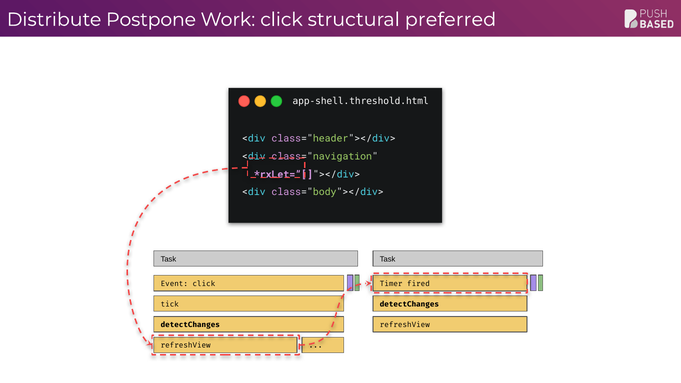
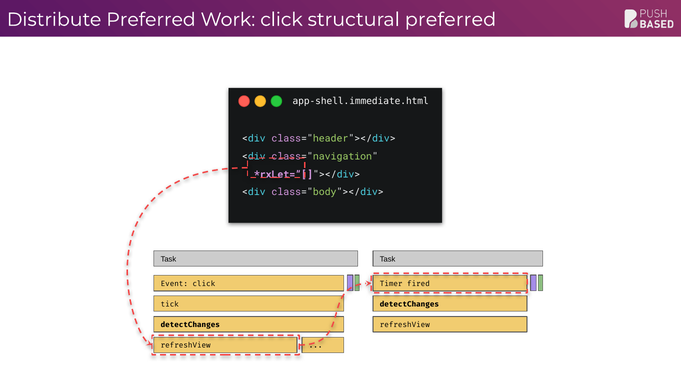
Distribute Postpone: Postpone -> Preferred (151, 20)
app-shell.threshold.html: app-shell.threshold.html -> app-shell.immediate.html (361, 101)
